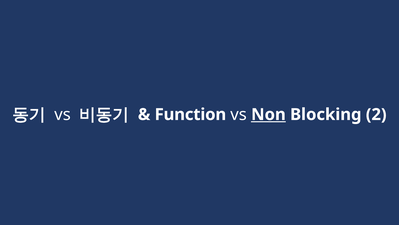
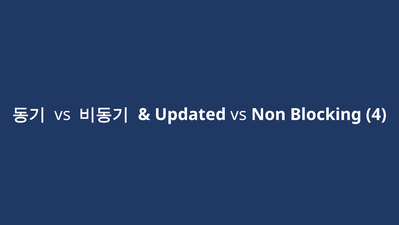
Function: Function -> Updated (190, 114)
Non underline: present -> none (268, 114)
2: 2 -> 4 (376, 114)
